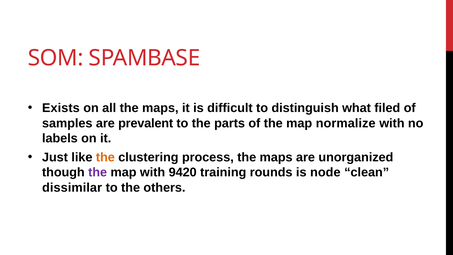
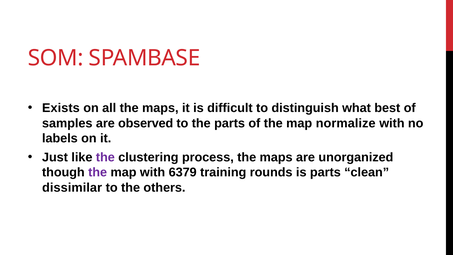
filed: filed -> best (387, 108)
prevalent: prevalent -> observed (146, 123)
the colour: orange -> purple (105, 157)
9420: 9420 -> 6379 (183, 172)
is node: node -> parts (325, 172)
